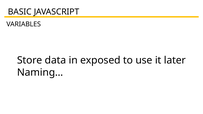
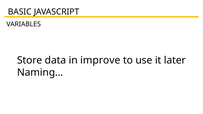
exposed: exposed -> improve (100, 60)
